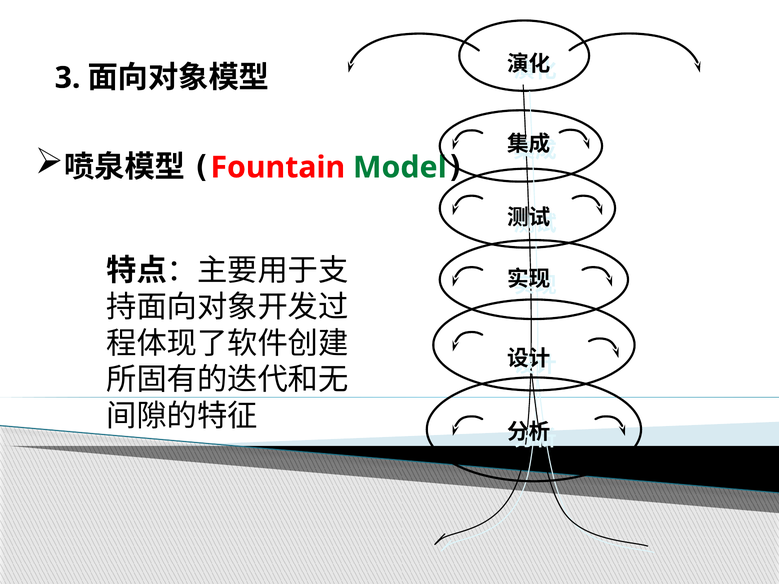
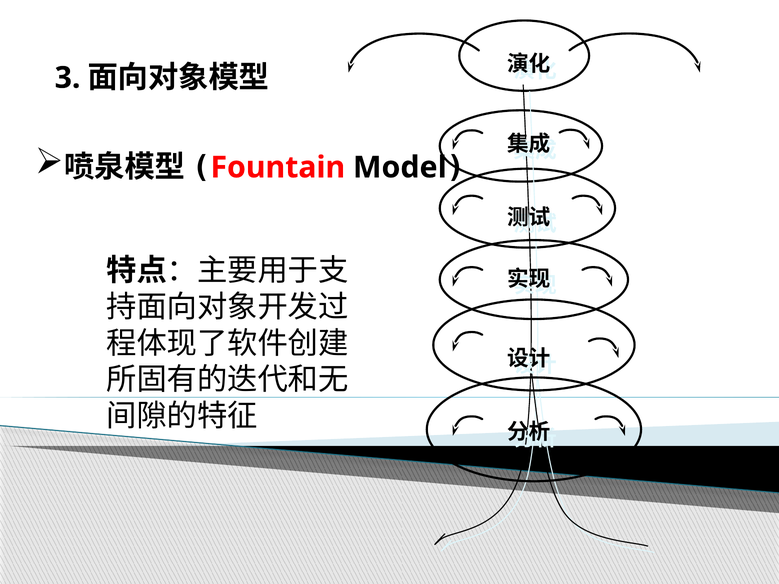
Model colour: green -> black (400, 167)
